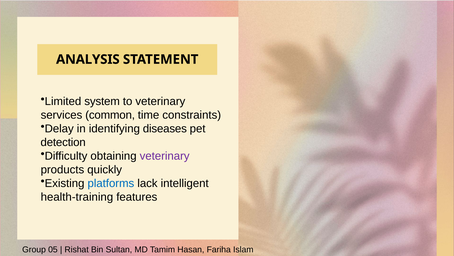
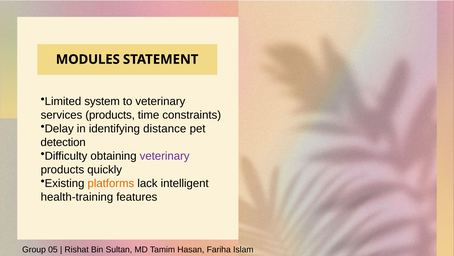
ANALYSIS: ANALYSIS -> MODULES (88, 59)
services common: common -> products (110, 115)
diseases: diseases -> distance (165, 128)
platforms colour: blue -> orange (111, 183)
